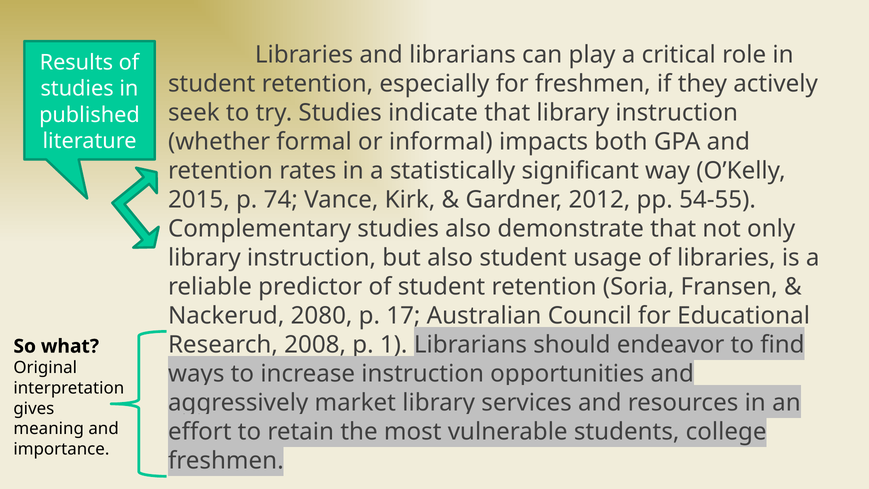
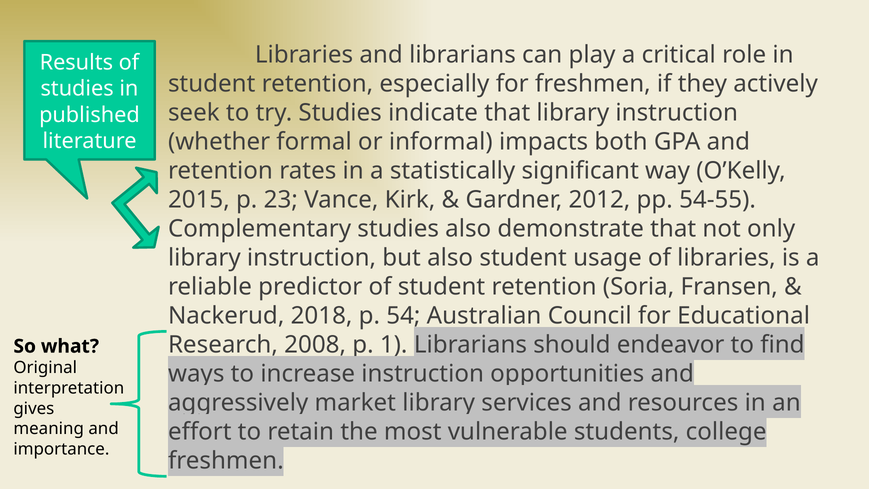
74: 74 -> 23 (281, 200)
2080: 2080 -> 2018 (322, 316)
17: 17 -> 54 (403, 316)
